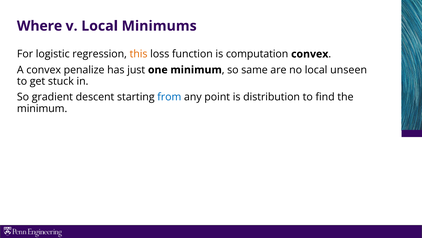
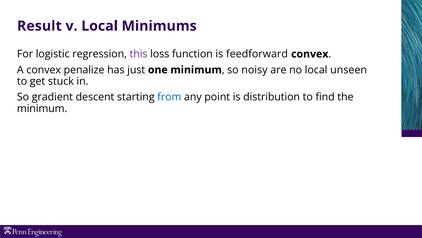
Where: Where -> Result (39, 26)
this colour: orange -> purple (139, 54)
computation: computation -> feedforward (257, 54)
same: same -> noisy (254, 70)
